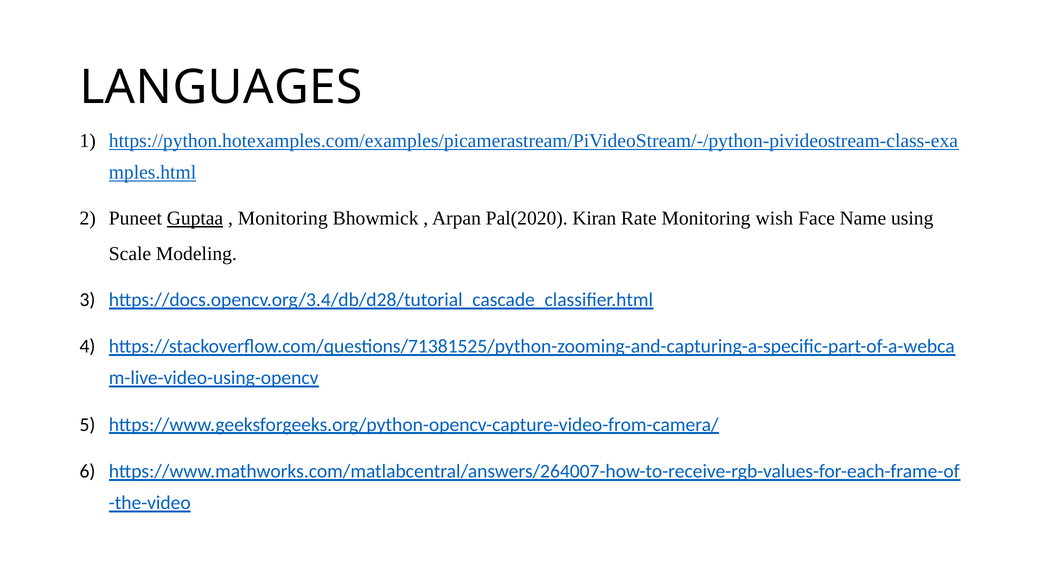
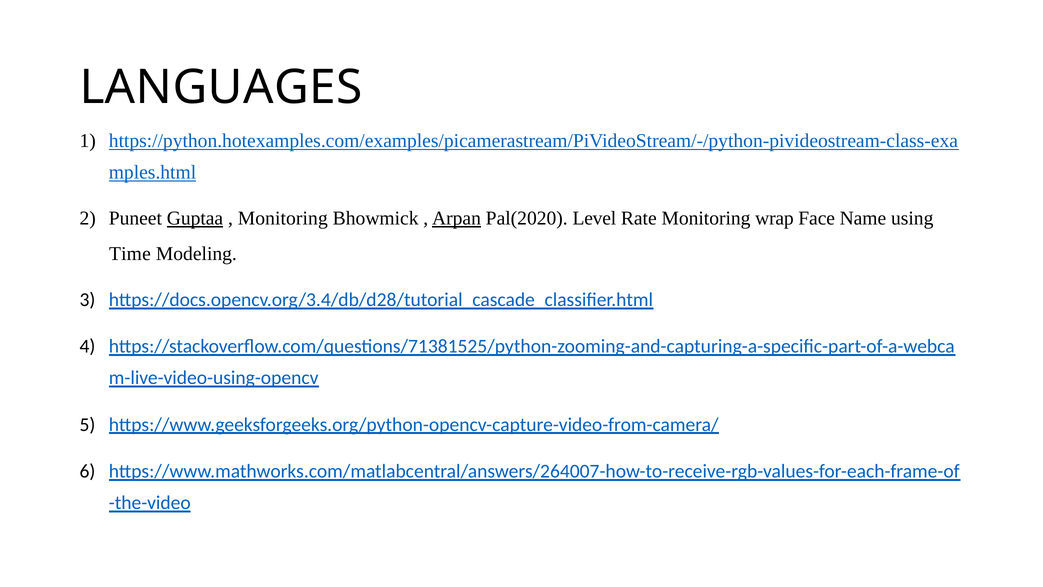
Arpan underline: none -> present (457, 218)
Kiran: Kiran -> Level (594, 218)
wish: wish -> wrap (774, 218)
Scale: Scale -> Time (130, 253)
